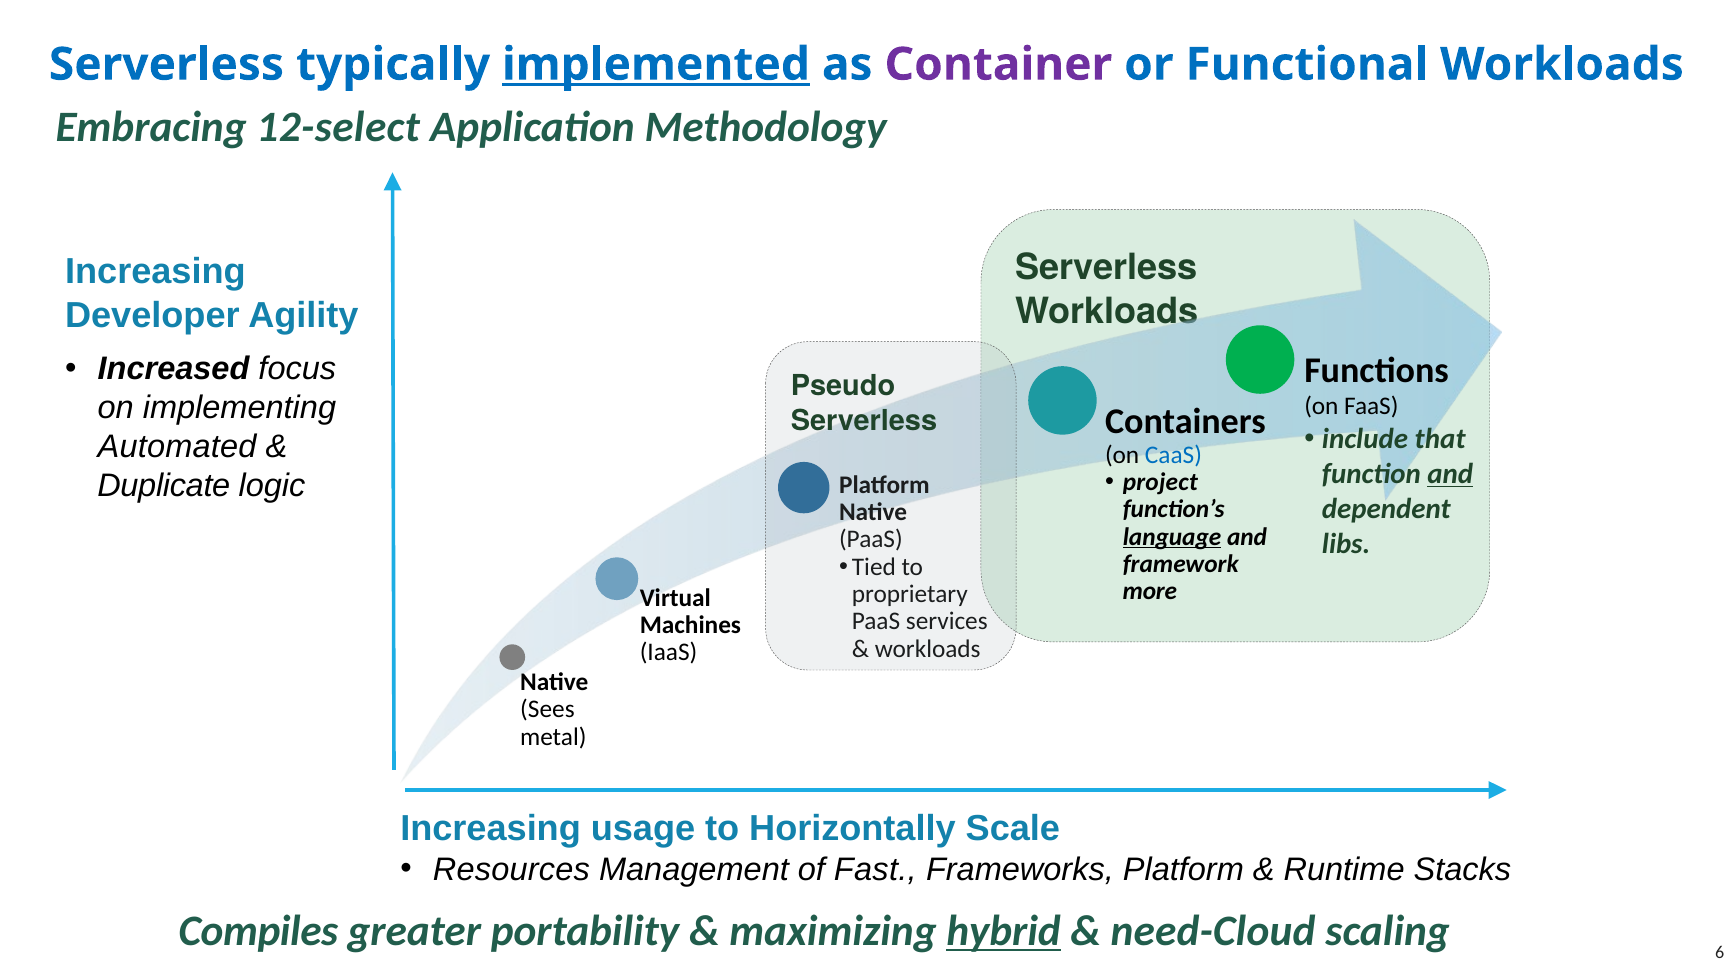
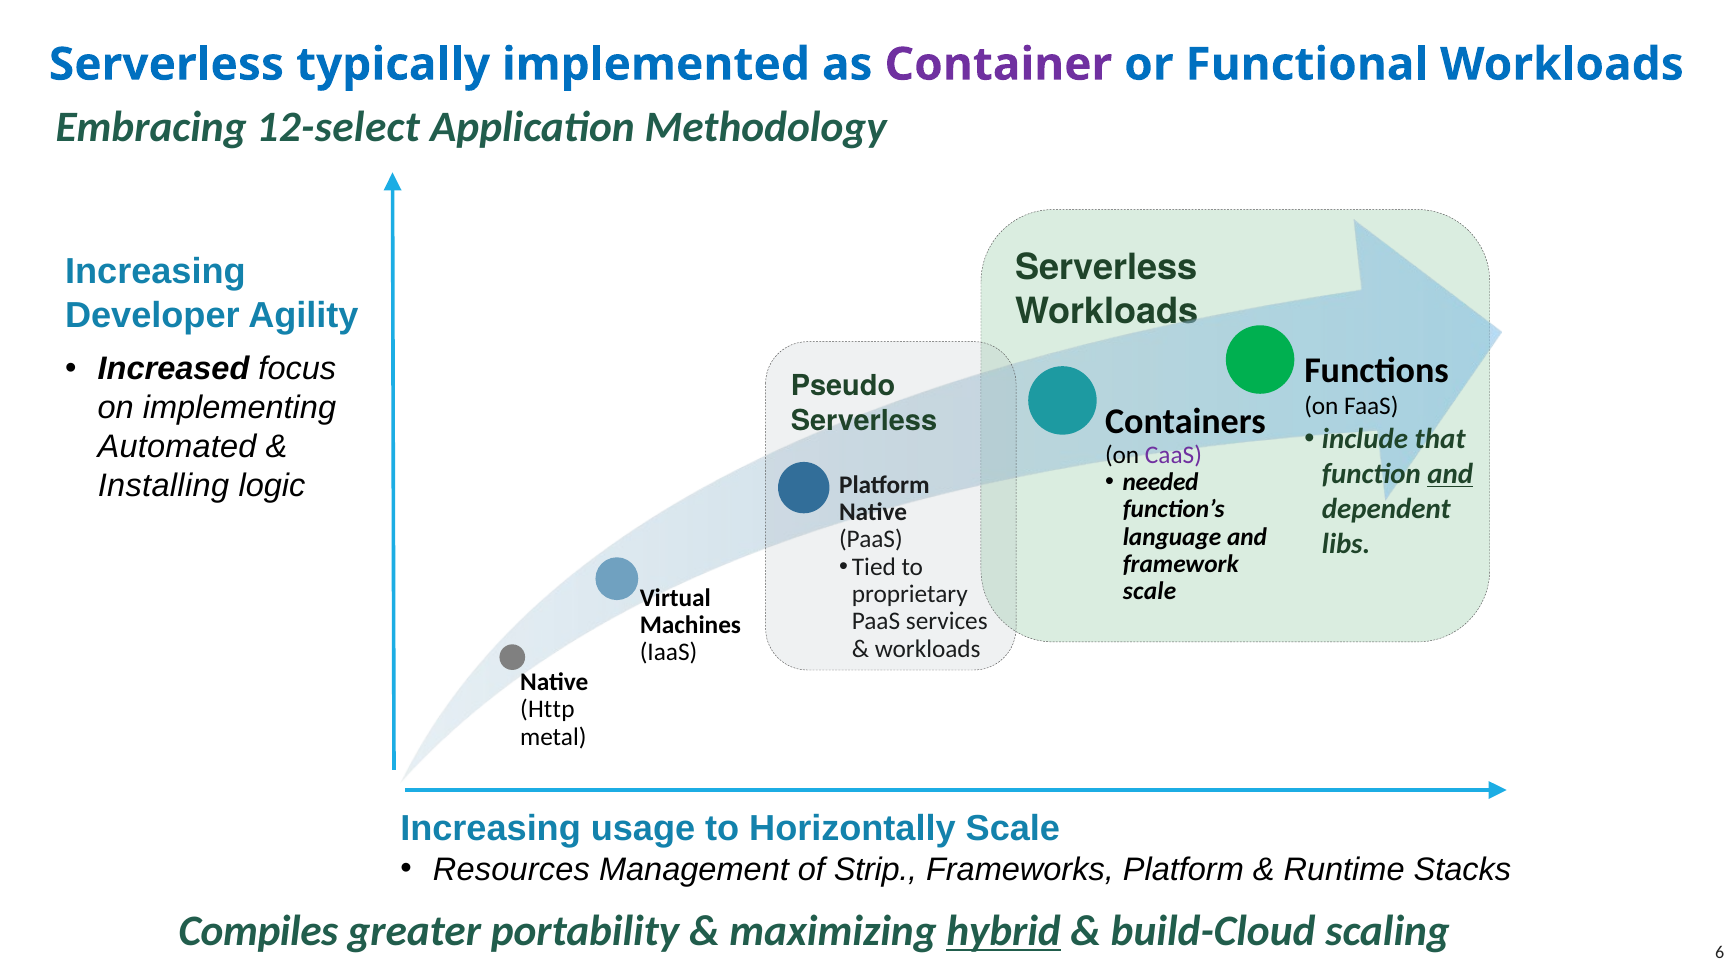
implemented underline: present -> none (656, 65)
CaaS colour: blue -> purple (1173, 455)
project: project -> needed (1161, 482)
Duplicate: Duplicate -> Installing (163, 486)
language underline: present -> none (1172, 537)
more: more -> scale (1150, 591)
Sees: Sees -> Http (547, 709)
Fast: Fast -> Strip (876, 870)
need-Cloud: need-Cloud -> build-Cloud (1213, 931)
